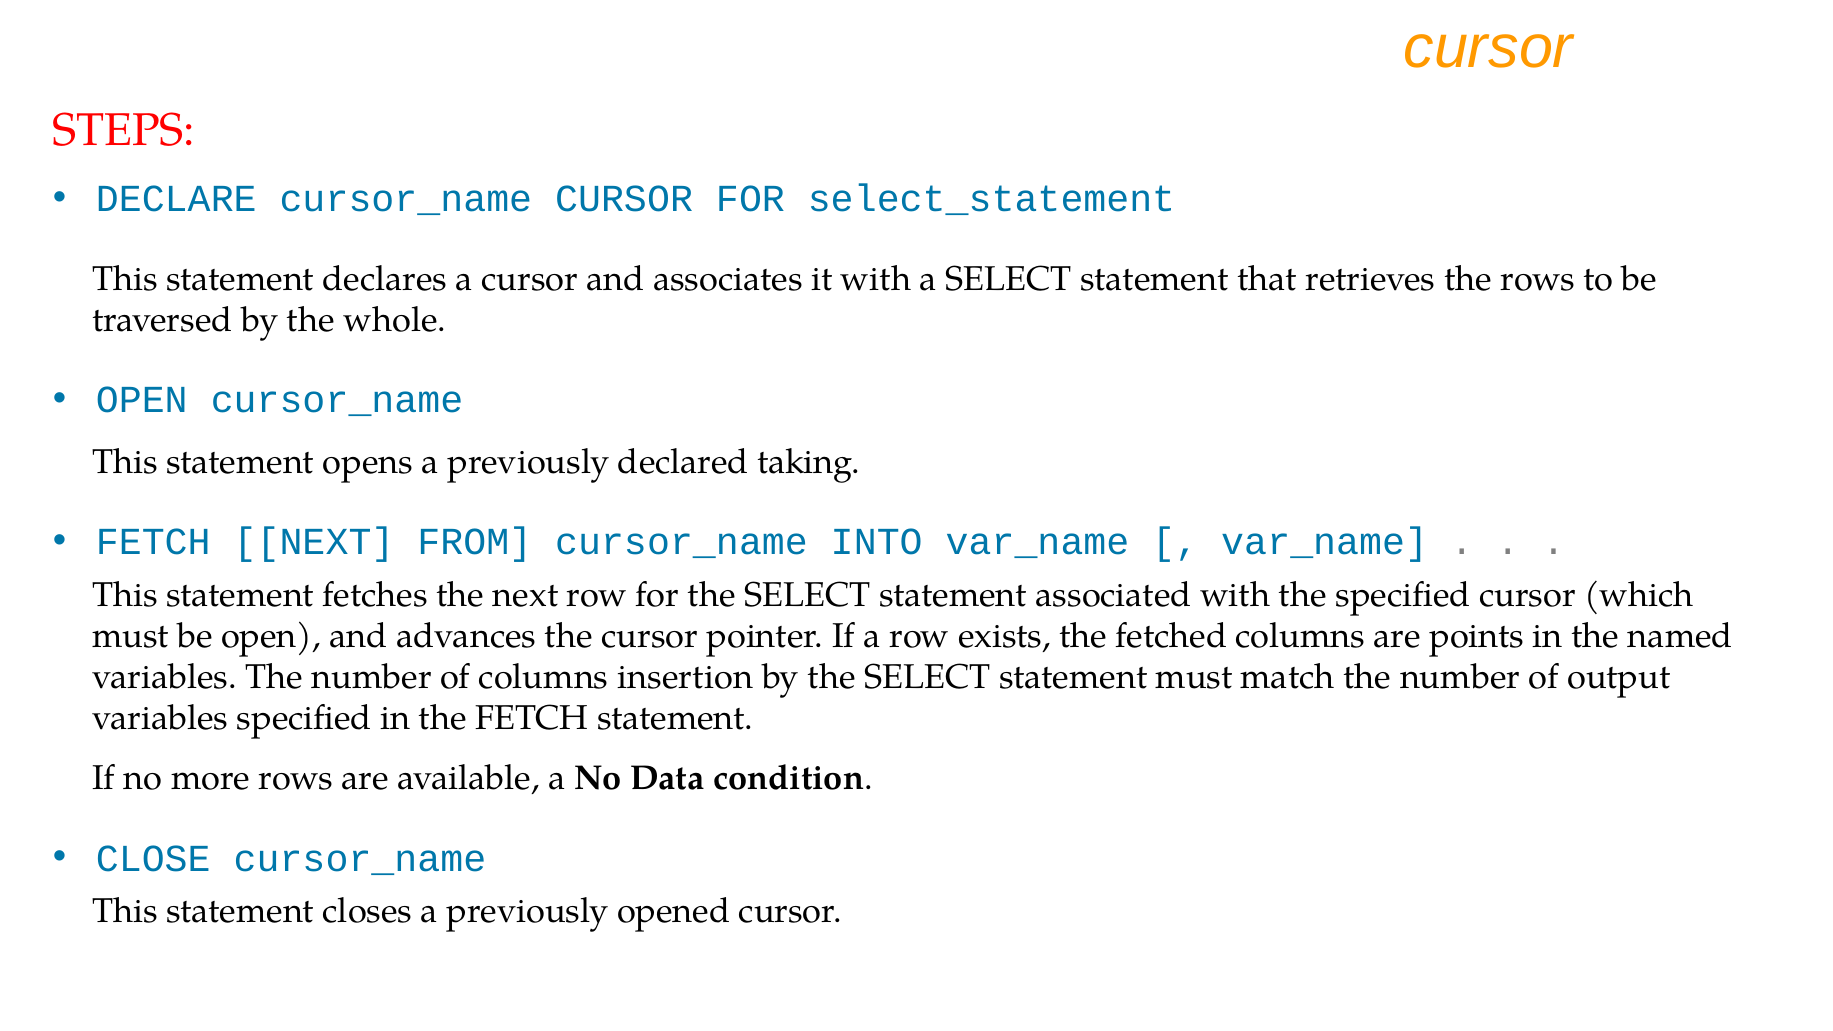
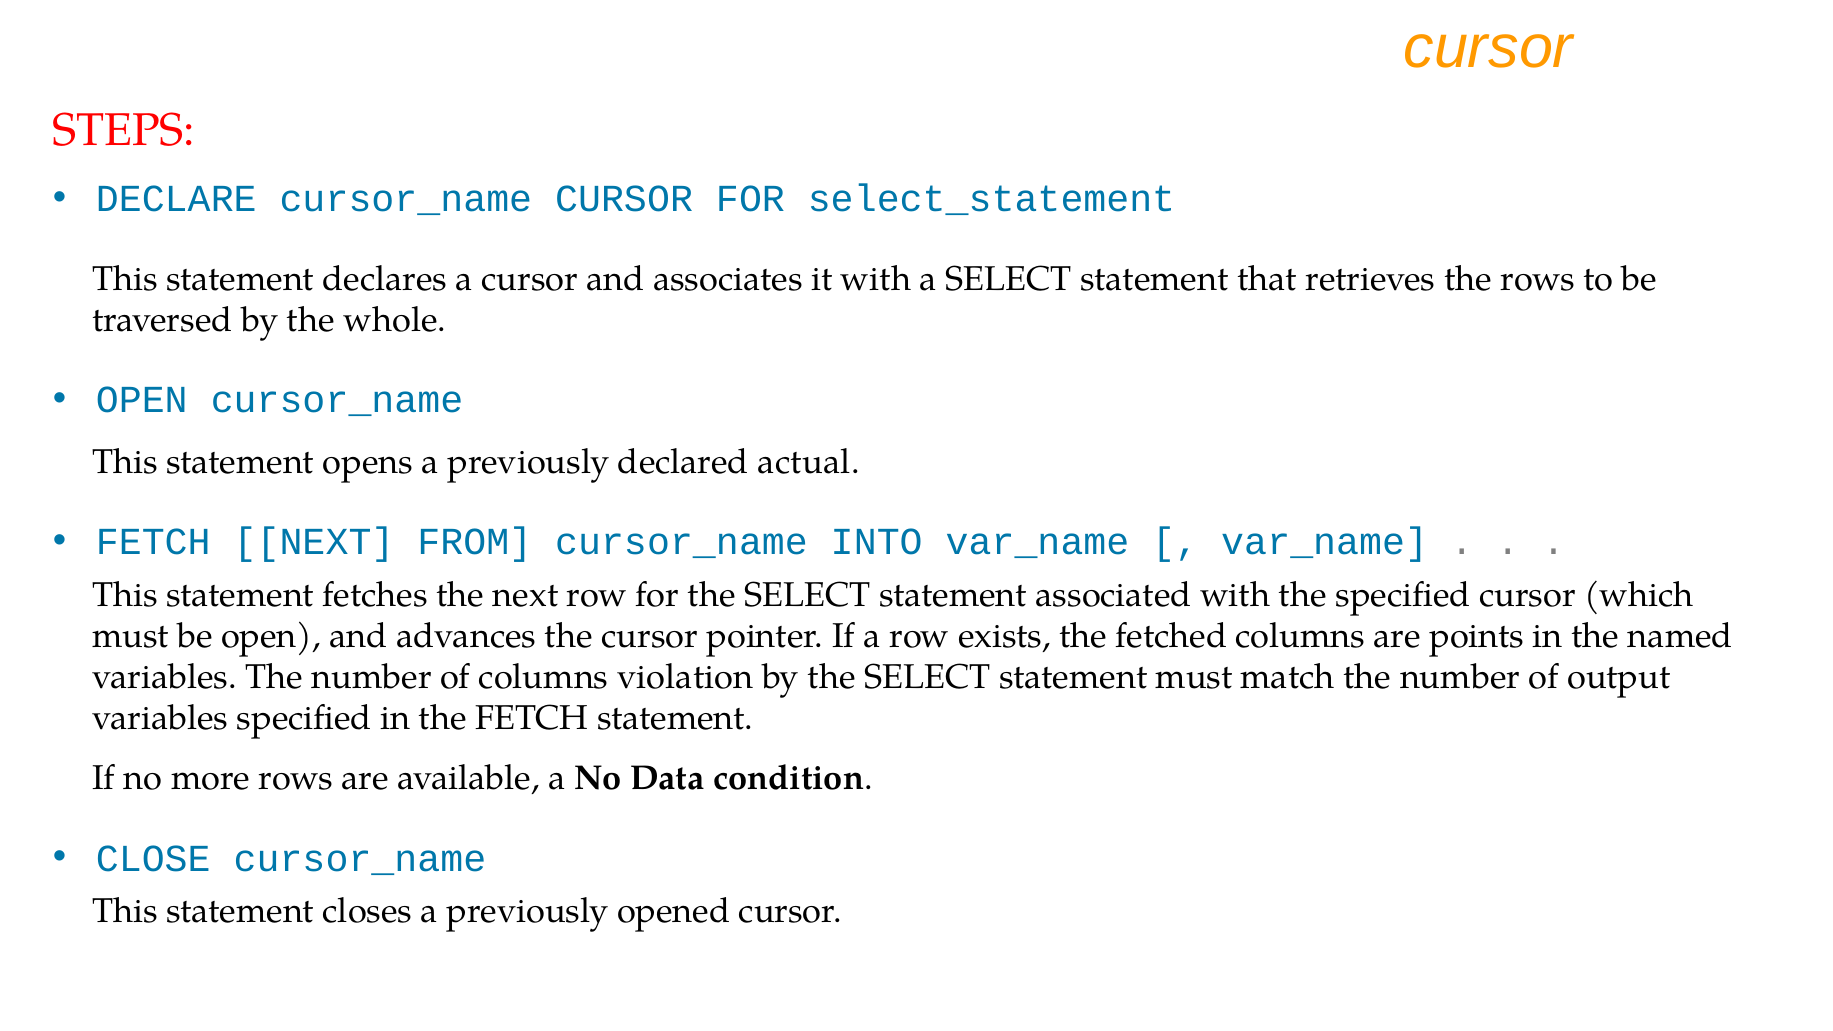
taking: taking -> actual (809, 462)
insertion: insertion -> violation (685, 677)
